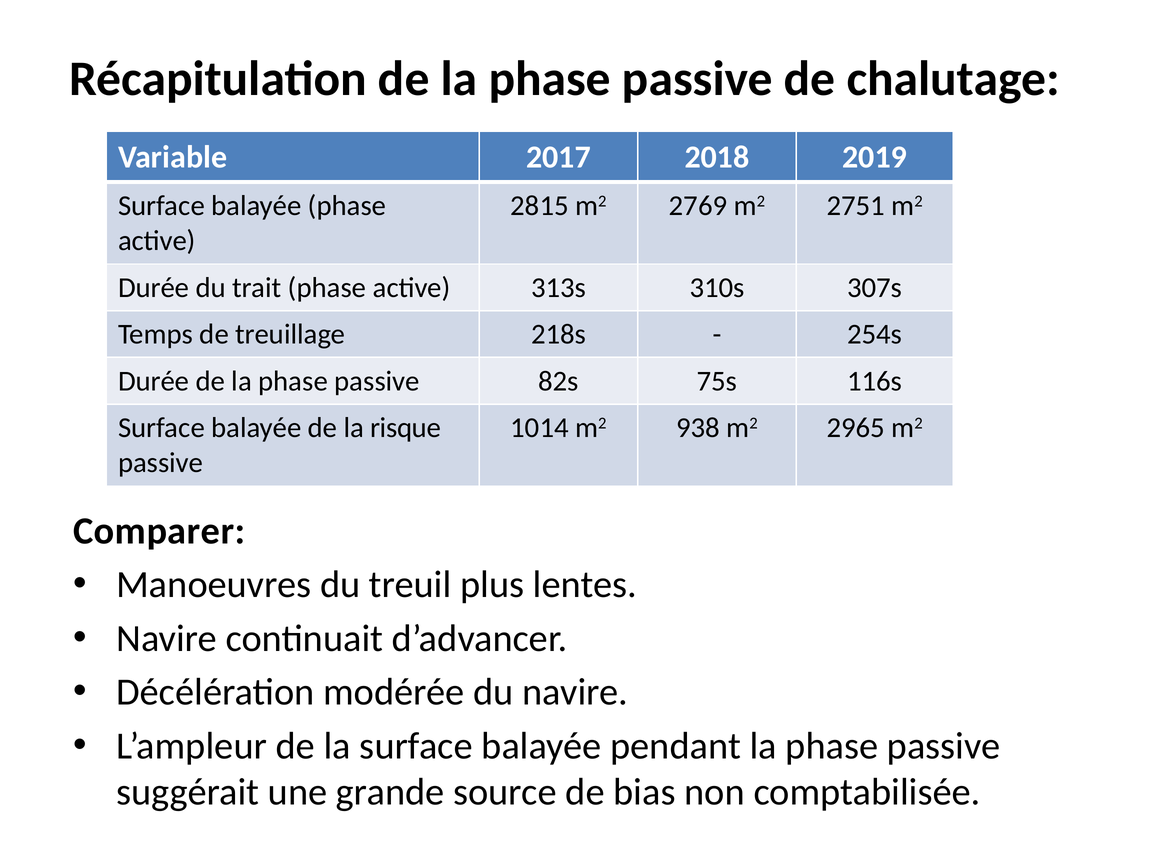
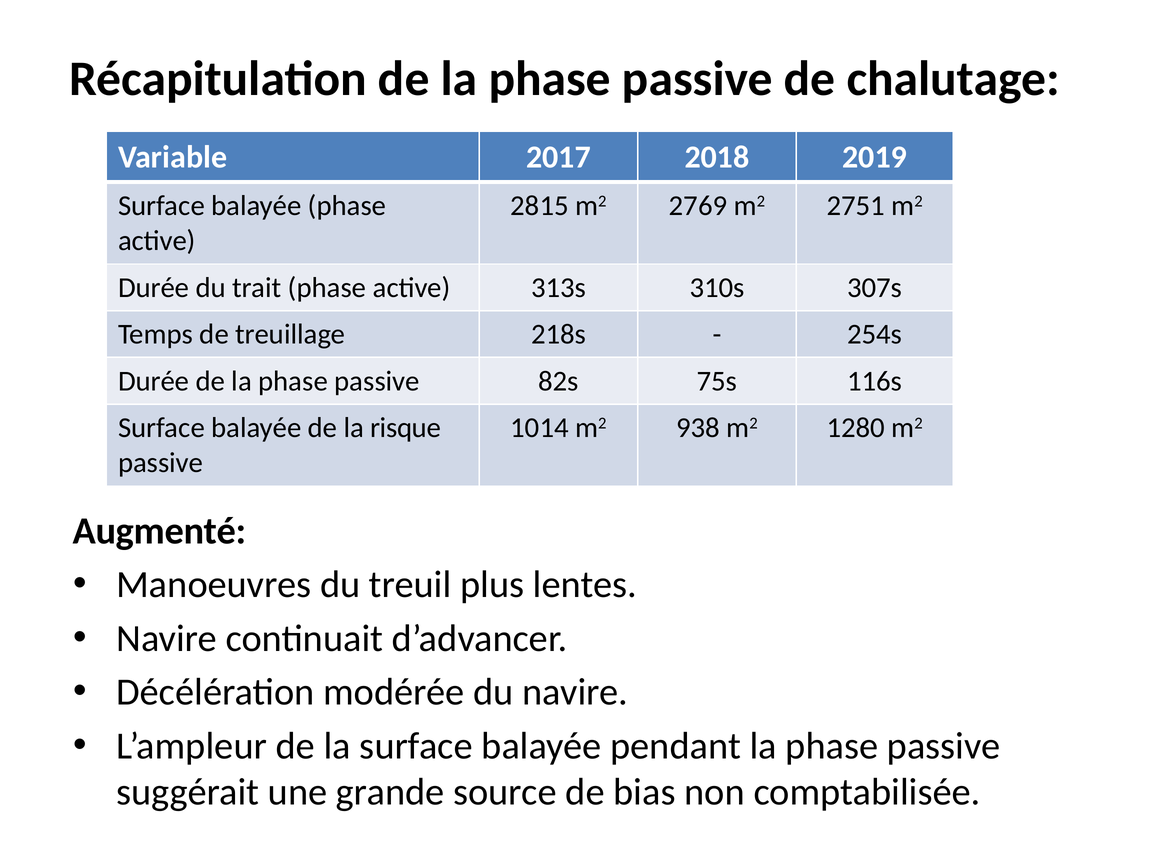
2965: 2965 -> 1280 (856, 428)
Comparer: Comparer -> Augmenté (160, 531)
